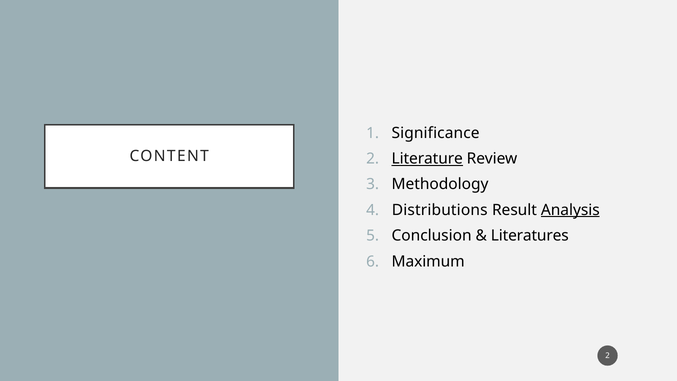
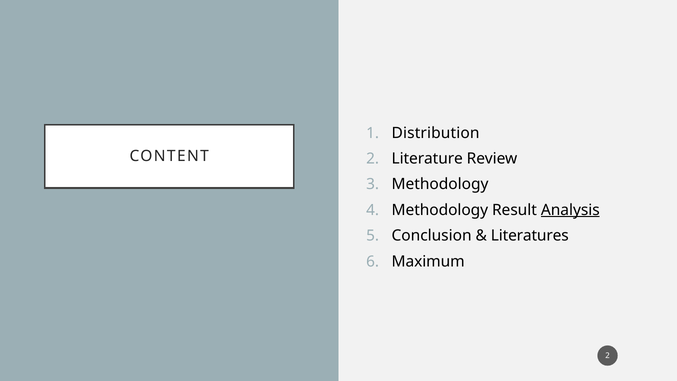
Significance: Significance -> Distribution (436, 133)
Literature underline: present -> none (427, 159)
Distributions: Distributions -> Methodology (440, 210)
